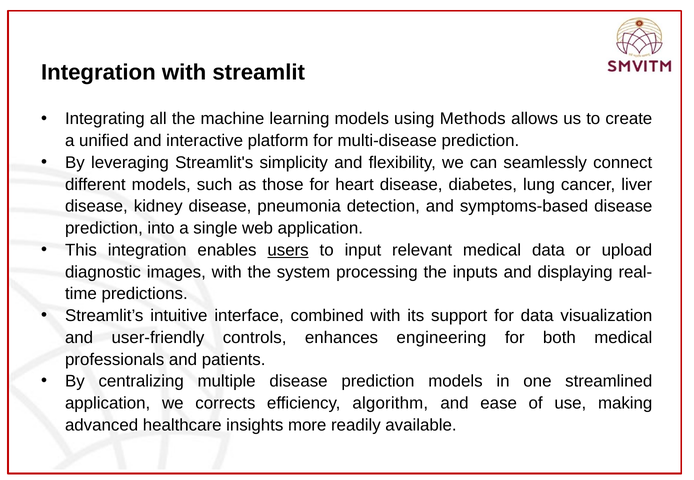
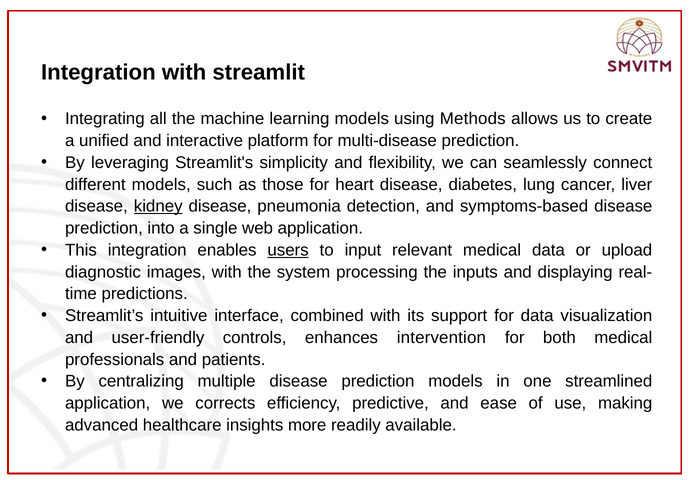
kidney underline: none -> present (158, 207)
engineering: engineering -> intervention (441, 338)
algorithm: algorithm -> predictive (390, 404)
